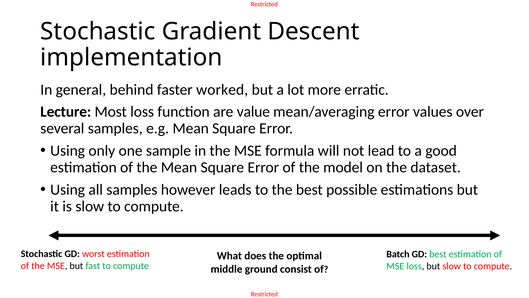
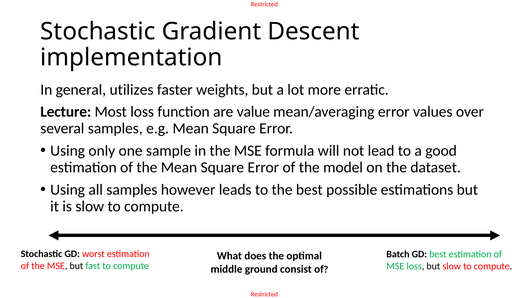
behind: behind -> utilizes (132, 89)
worked: worked -> weights (222, 89)
